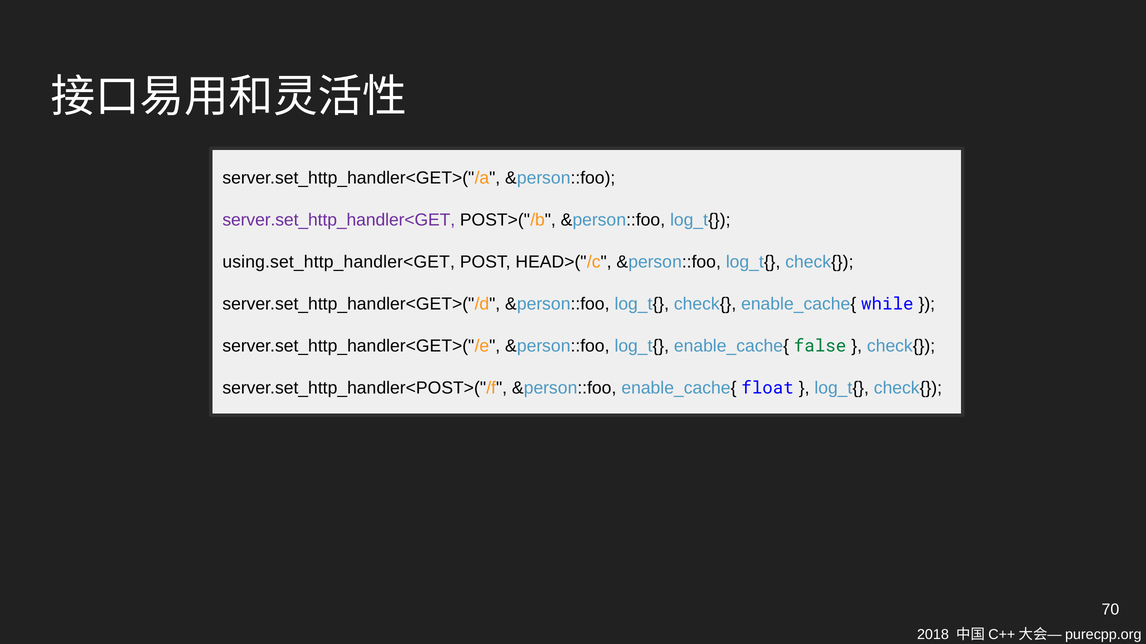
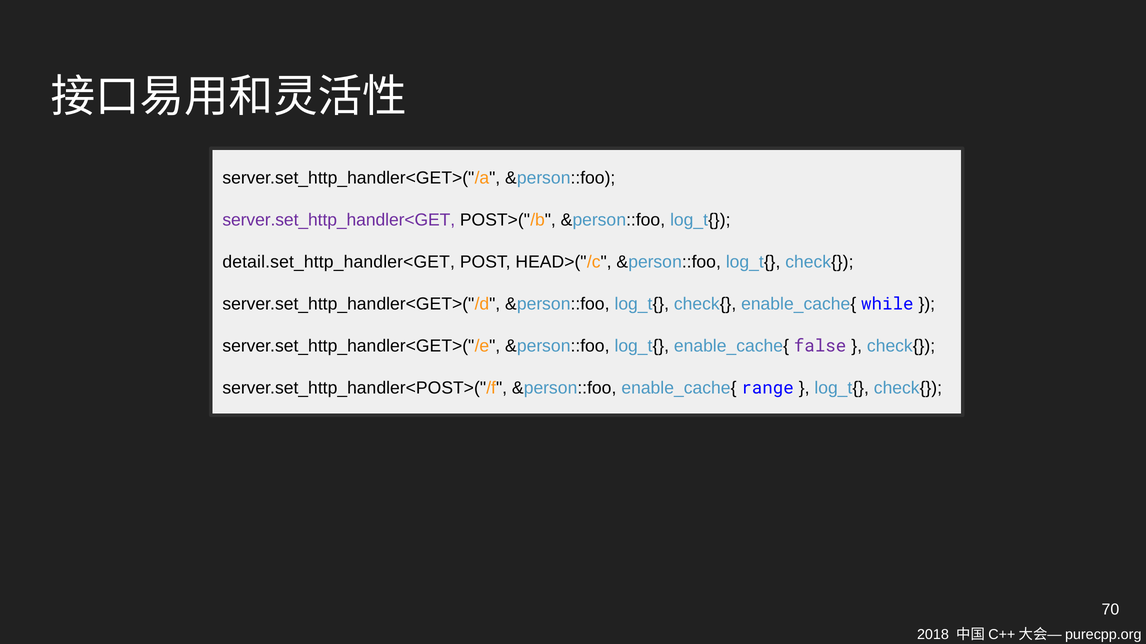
using.set_http_handler<GET: using.set_http_handler<GET -> detail.set_http_handler<GET (339, 262)
false colour: green -> purple (820, 346)
float: float -> range (768, 388)
